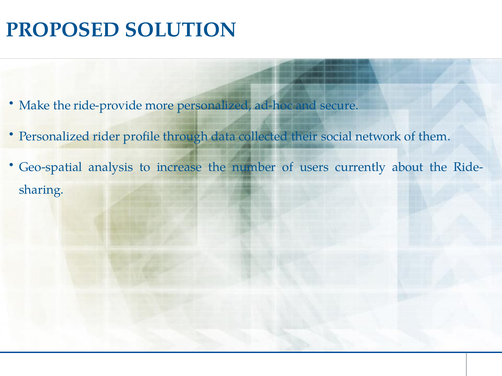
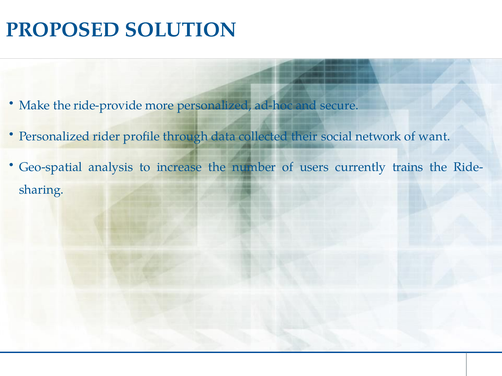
them: them -> want (435, 136)
about: about -> trains (408, 167)
